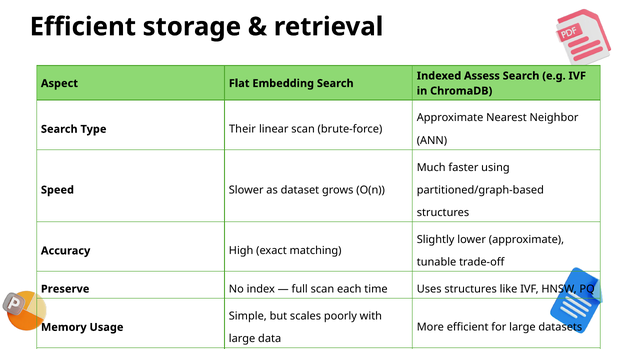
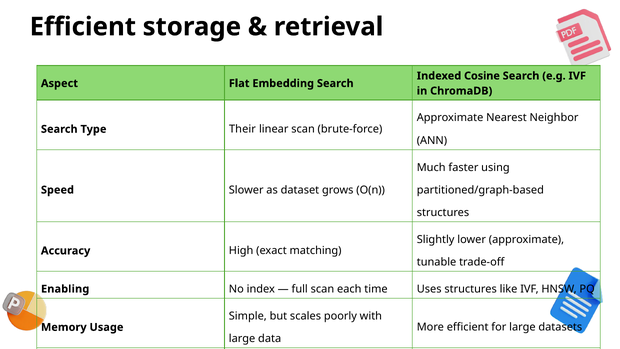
Assess: Assess -> Cosine (482, 76)
Preserve: Preserve -> Enabling (65, 289)
